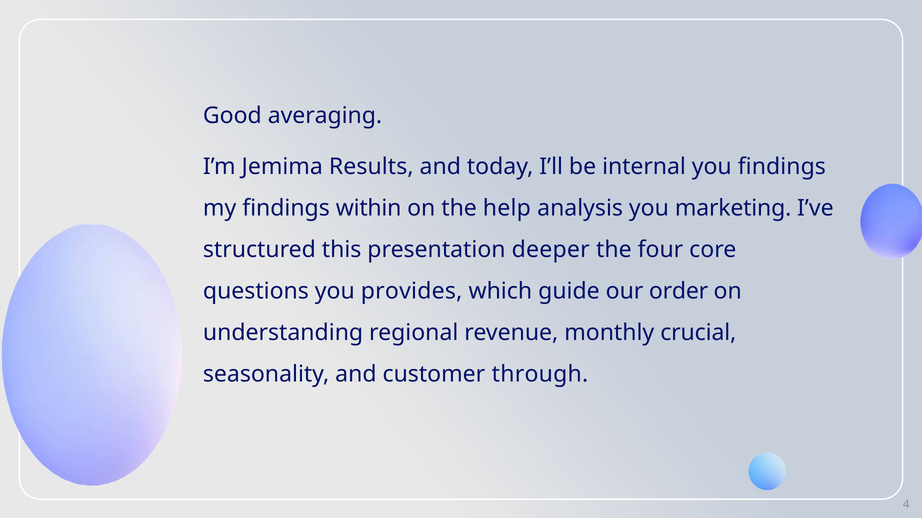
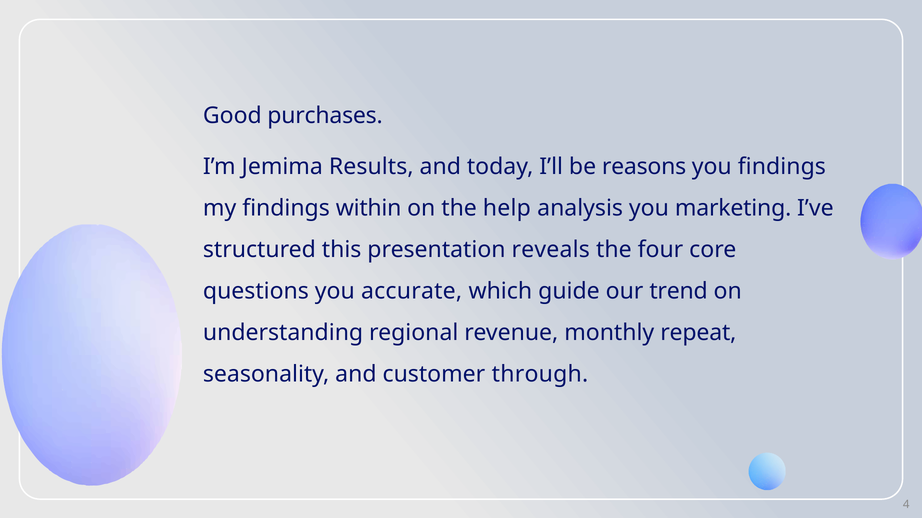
averaging: averaging -> purchases (325, 116)
internal: internal -> reasons (644, 167)
deeper: deeper -> reveals (551, 250)
provides: provides -> accurate (412, 292)
order: order -> trend (679, 292)
crucial: crucial -> repeat (698, 333)
